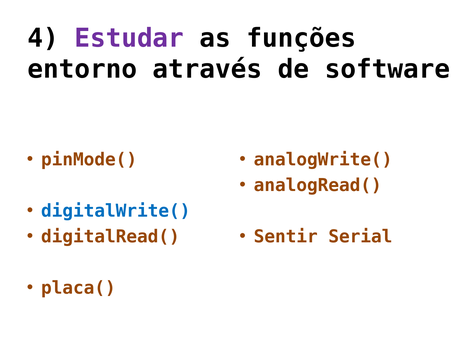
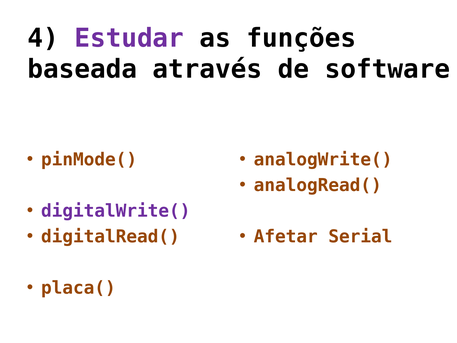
entorno: entorno -> baseada (82, 69)
digitalWrite( colour: blue -> purple (116, 211)
Sentir: Sentir -> Afetar (286, 236)
